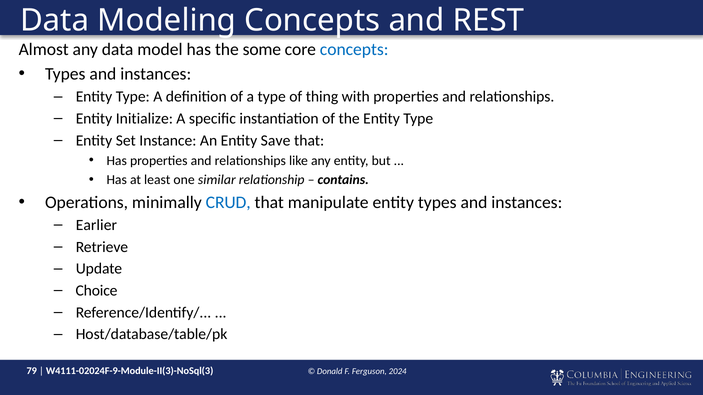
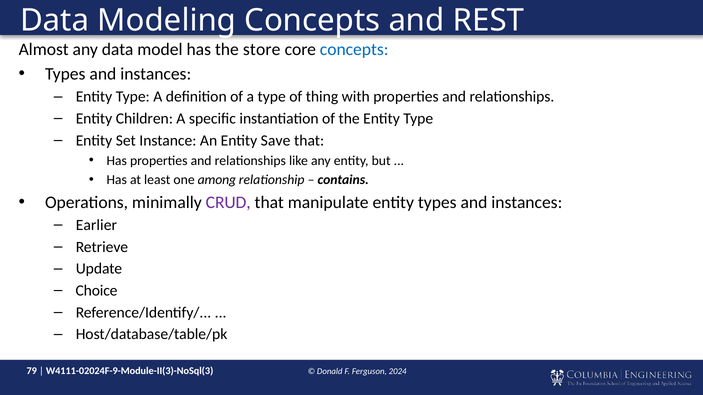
some: some -> store (262, 49)
Initialize: Initialize -> Children (144, 119)
similar: similar -> among (217, 180)
CRUD colour: blue -> purple (228, 202)
